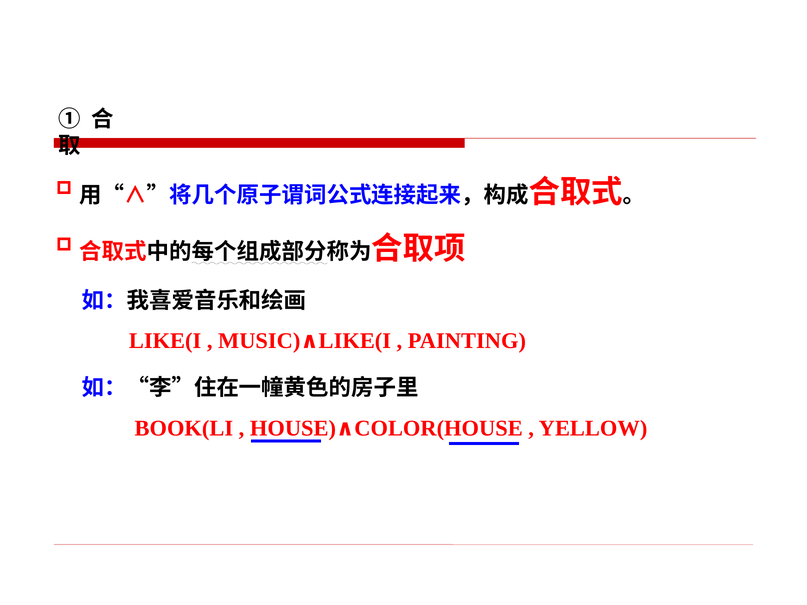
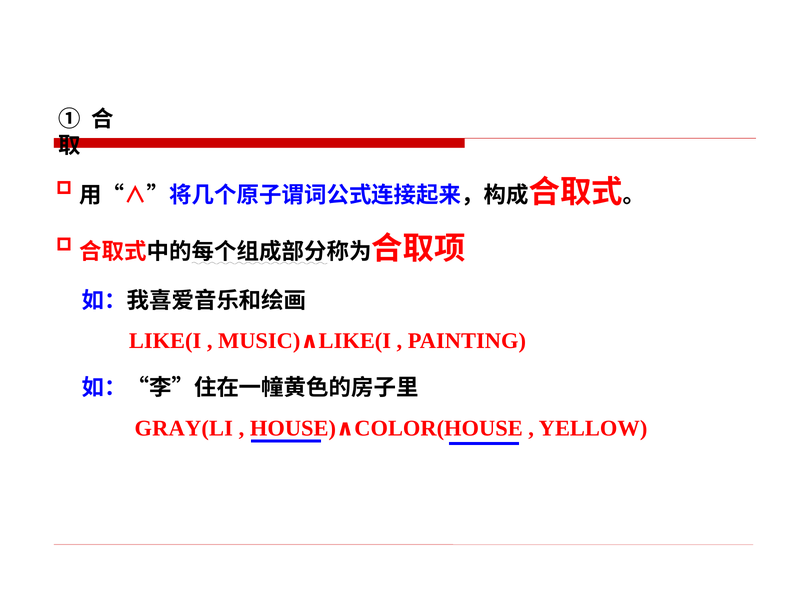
BOOK(LI: BOOK(LI -> GRAY(LI (184, 429)
